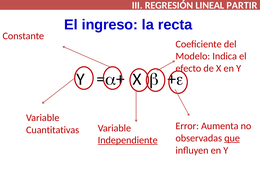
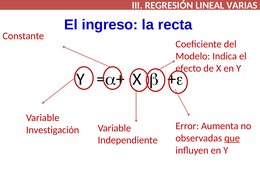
PARTIR: PARTIR -> VARIAS (242, 5)
Cuantitativas: Cuantitativas -> Investigación (53, 130)
Independiente underline: present -> none (128, 140)
